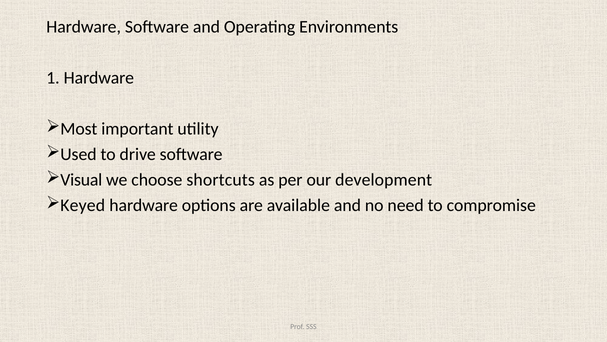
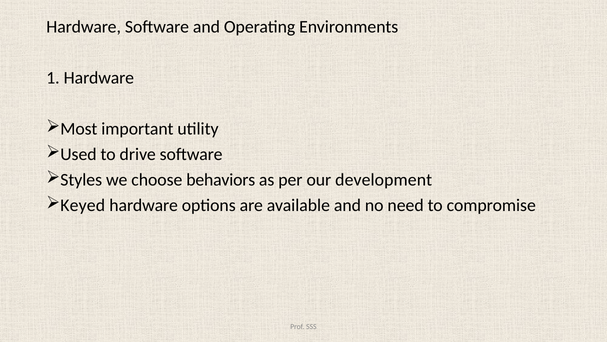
Visual: Visual -> Styles (81, 180)
shortcuts: shortcuts -> behaviors (221, 180)
